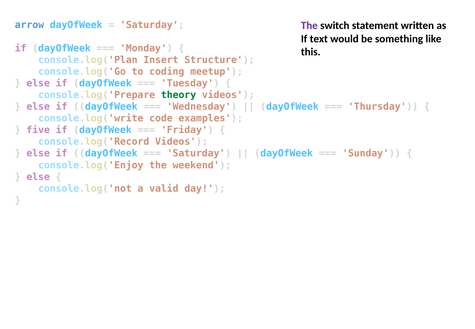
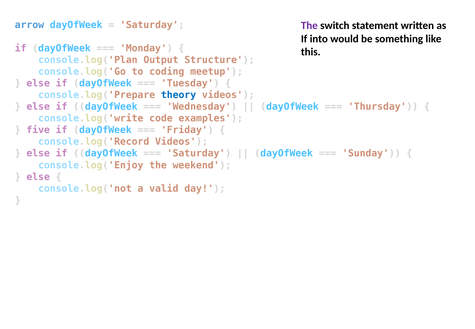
text: text -> into (319, 39)
Insert: Insert -> Output (161, 60)
theory colour: green -> blue (179, 95)
